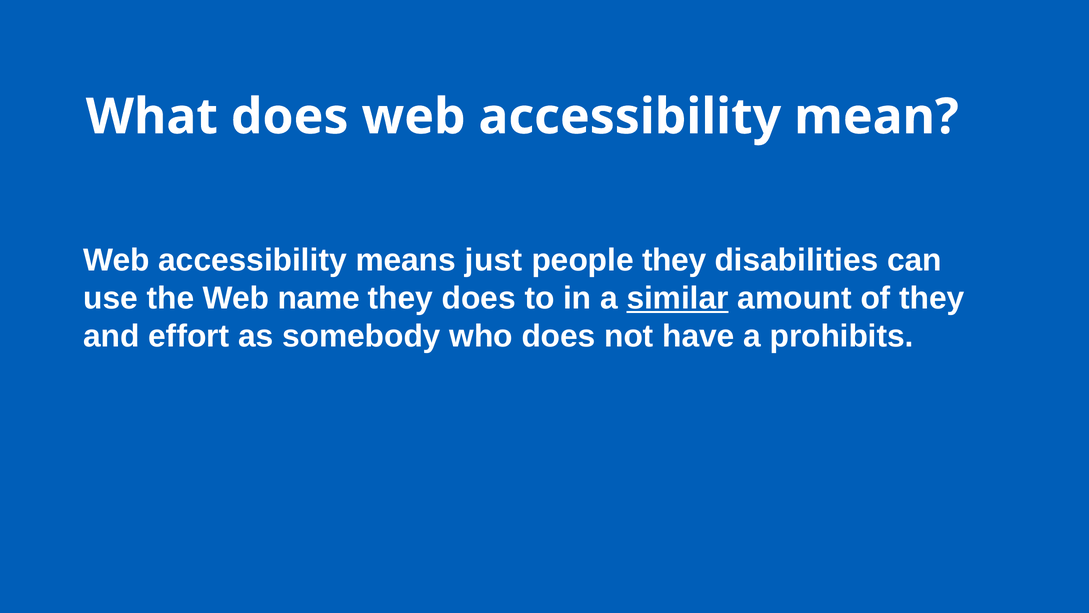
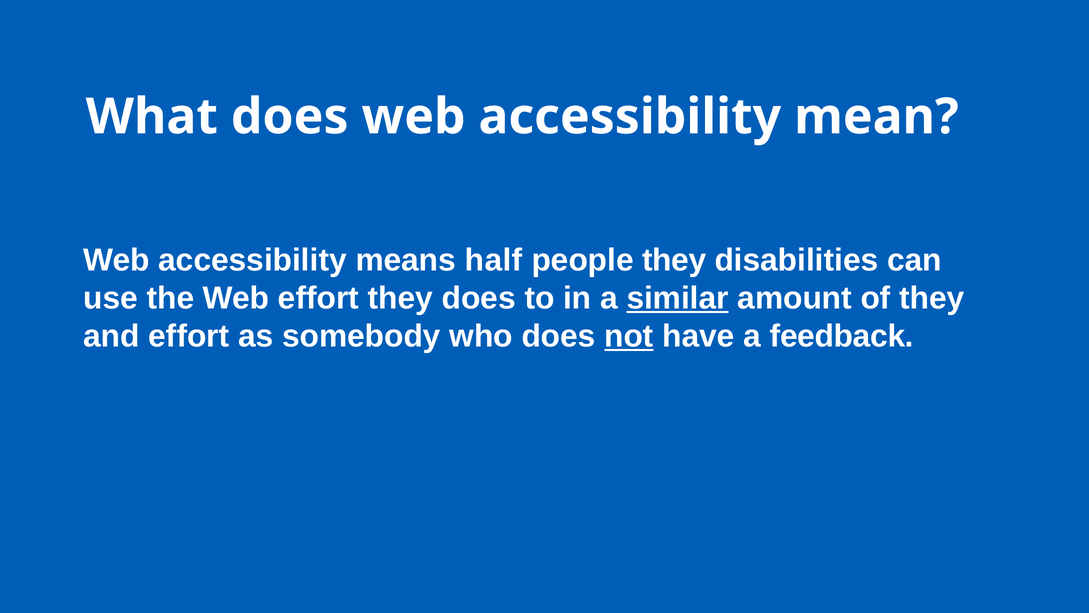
just: just -> half (494, 260)
Web name: name -> effort (319, 298)
not underline: none -> present (629, 336)
prohibits: prohibits -> feedback (842, 336)
